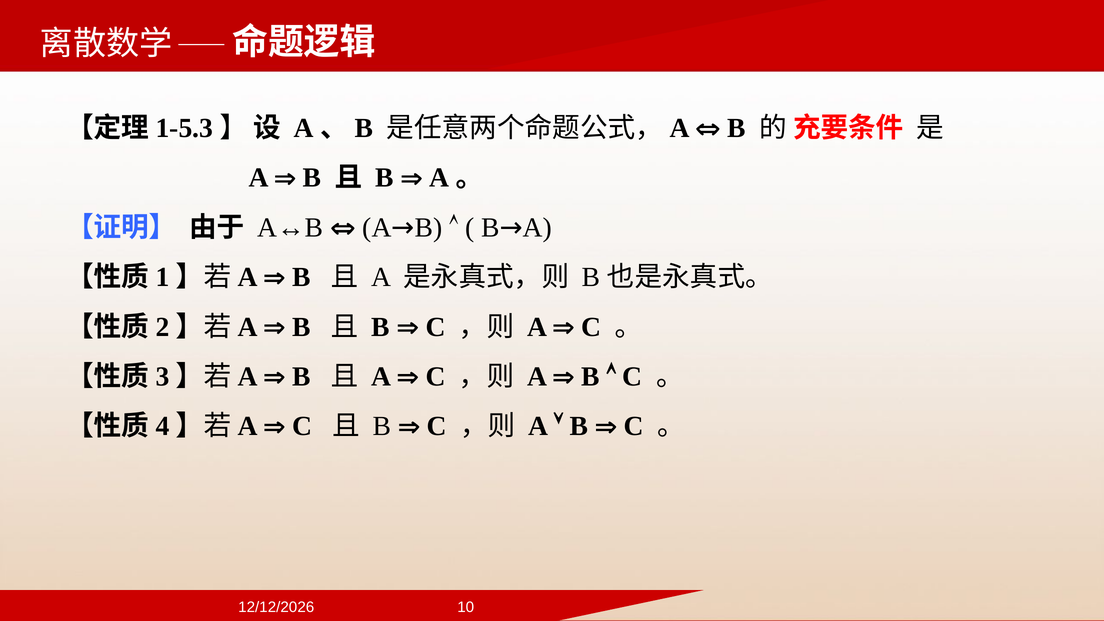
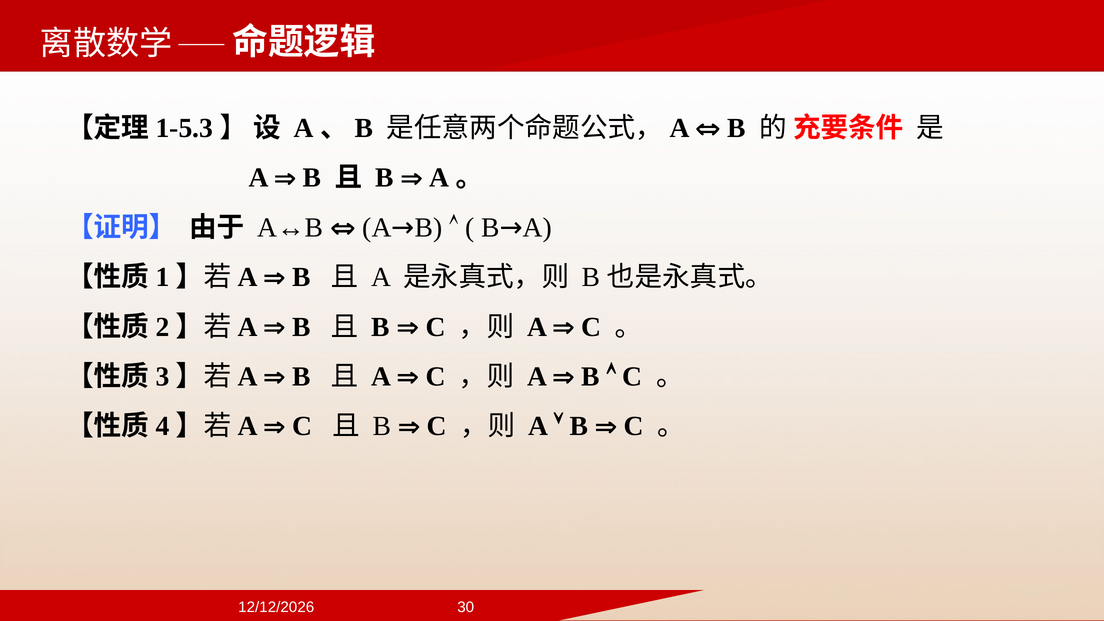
10: 10 -> 30 (466, 607)
